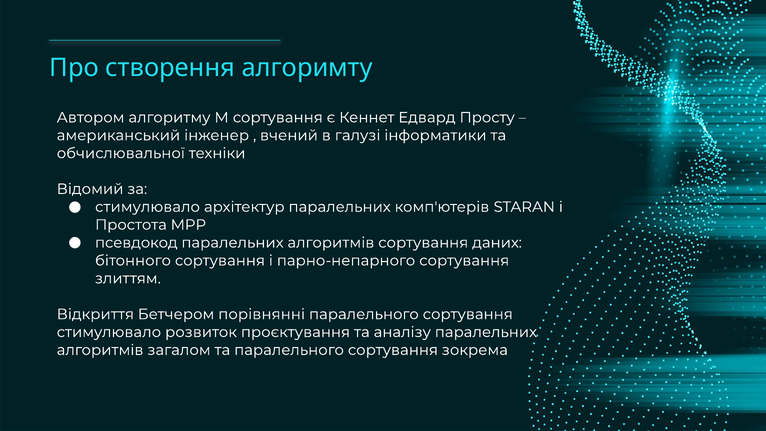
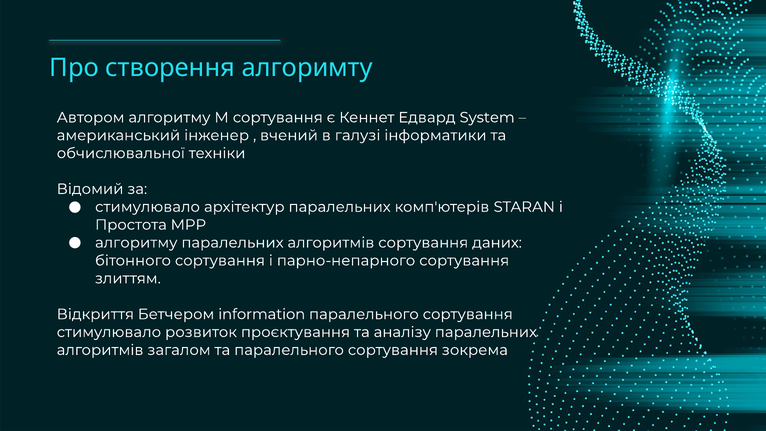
Просту: Просту -> System (487, 117)
псевдокод: псевдокод -> алгоритму (136, 243)
порівнянні: порівнянні -> information (262, 314)
